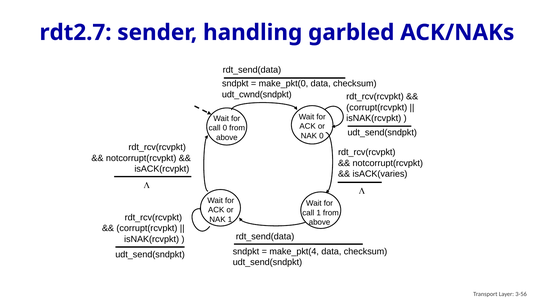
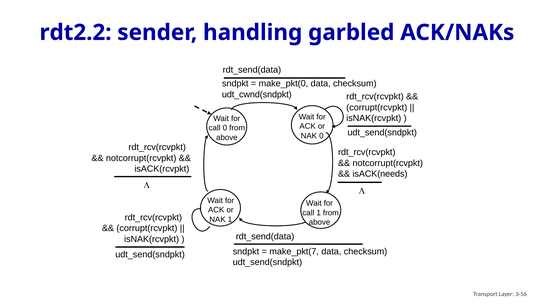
rdt2.7: rdt2.7 -> rdt2.2 (76, 33)
isACK(varies: isACK(varies -> isACK(needs (380, 174)
make_pkt(4: make_pkt(4 -> make_pkt(7 (294, 252)
